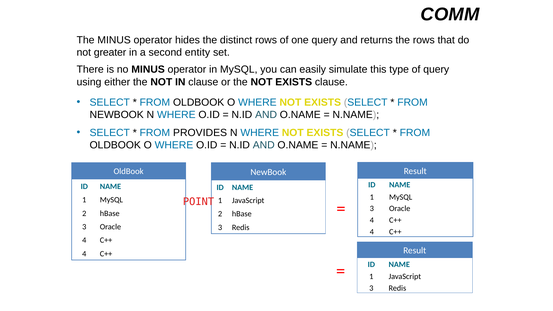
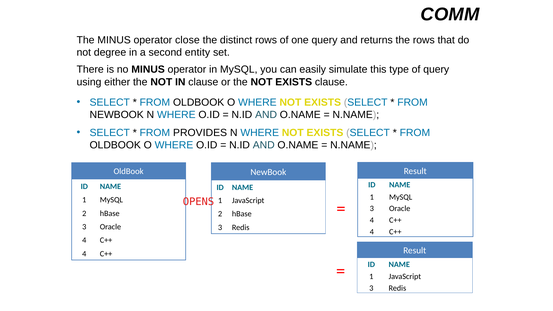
hides: hides -> close (187, 40)
greater: greater -> degree (110, 53)
POINT: POINT -> OPENS (198, 202)
